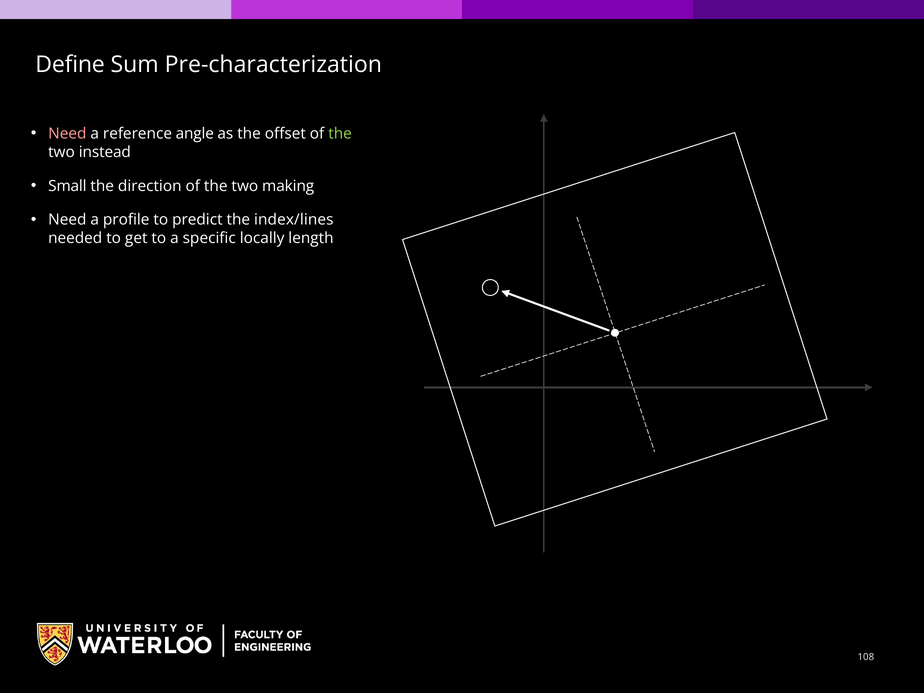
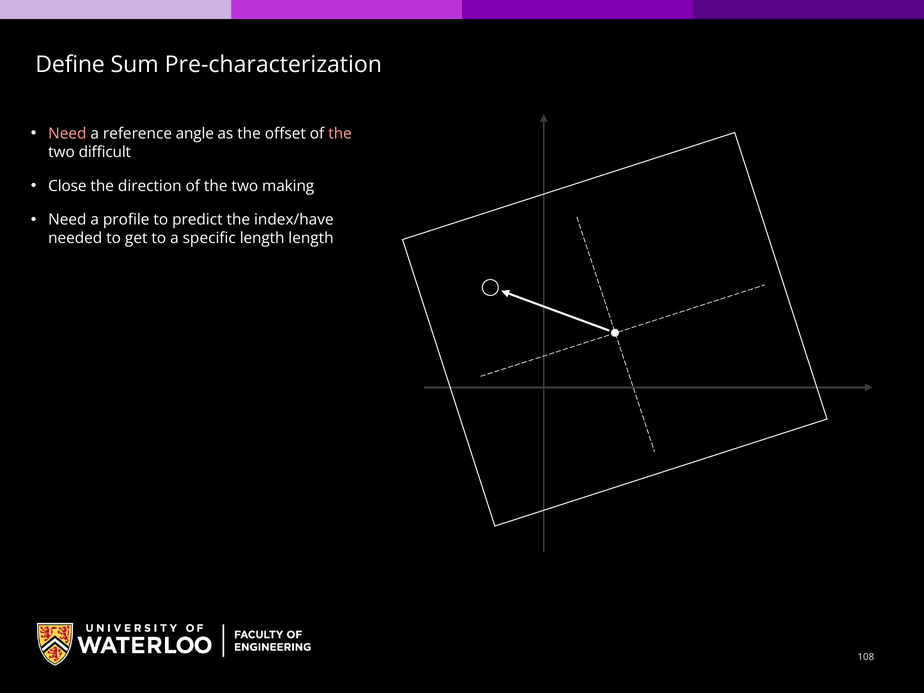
the colour: light green -> pink (340, 134)
instead: instead -> difficult (105, 152)
Small: Small -> Close (67, 186)
index/lines: index/lines -> index/have (294, 220)
specific locally: locally -> length (262, 238)
